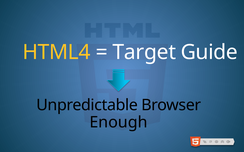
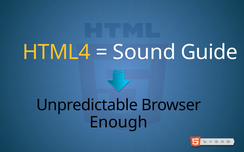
Target: Target -> Sound (144, 52)
